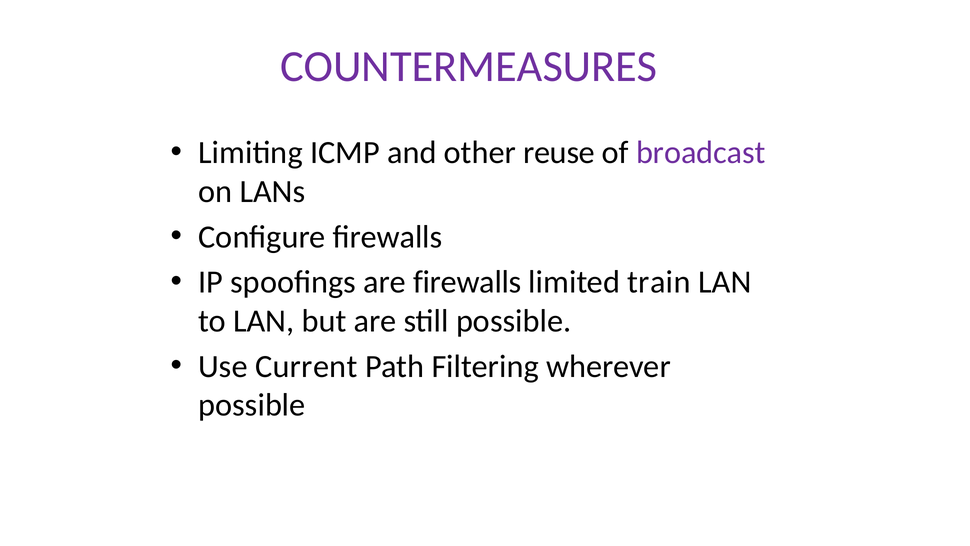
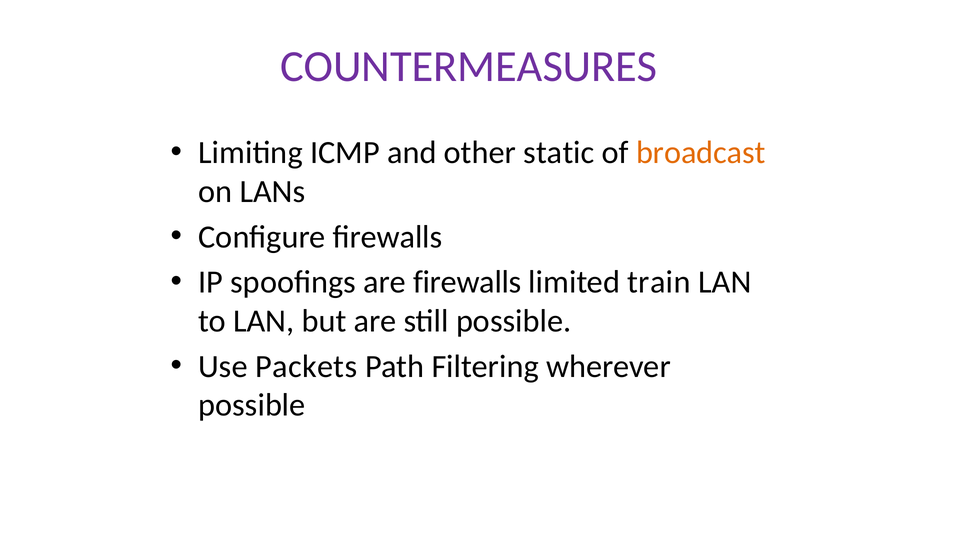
reuse: reuse -> static (559, 153)
broadcast colour: purple -> orange (701, 153)
Current: Current -> Packets (306, 366)
